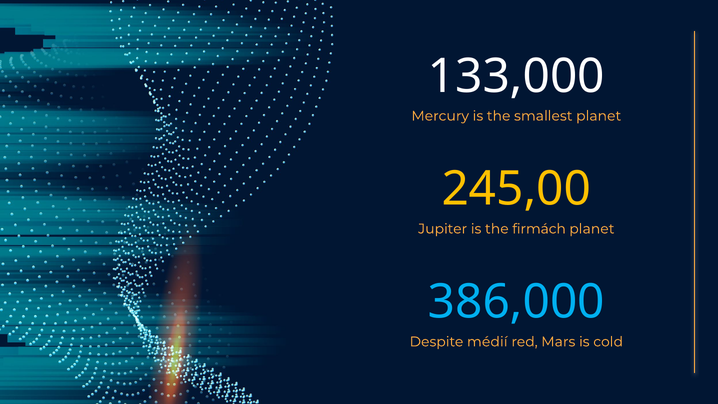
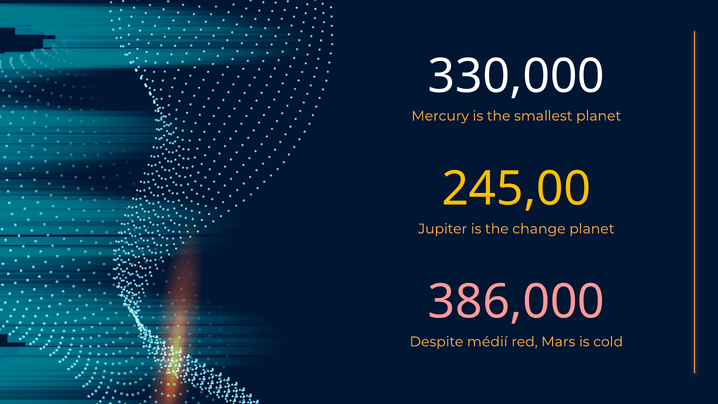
133,000: 133,000 -> 330,000 (516, 76)
firmách: firmách -> change (539, 229)
386,000 colour: light blue -> pink (516, 302)
